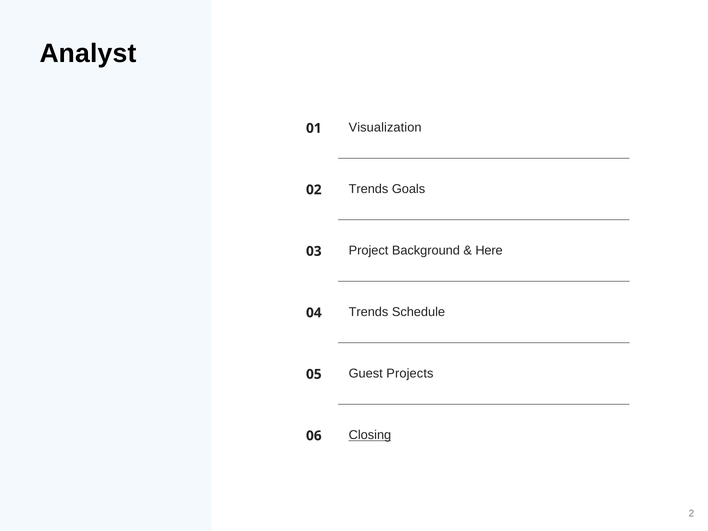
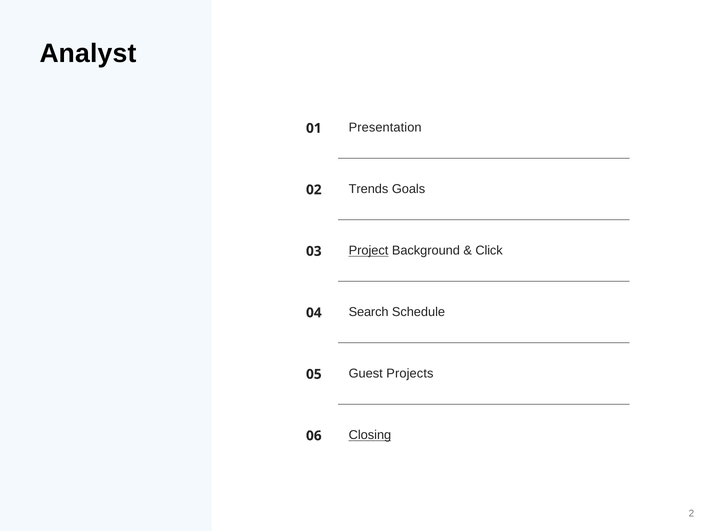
Visualization: Visualization -> Presentation (385, 128)
Project underline: none -> present (369, 251)
Here: Here -> Click (489, 251)
04 Trends: Trends -> Search (369, 312)
